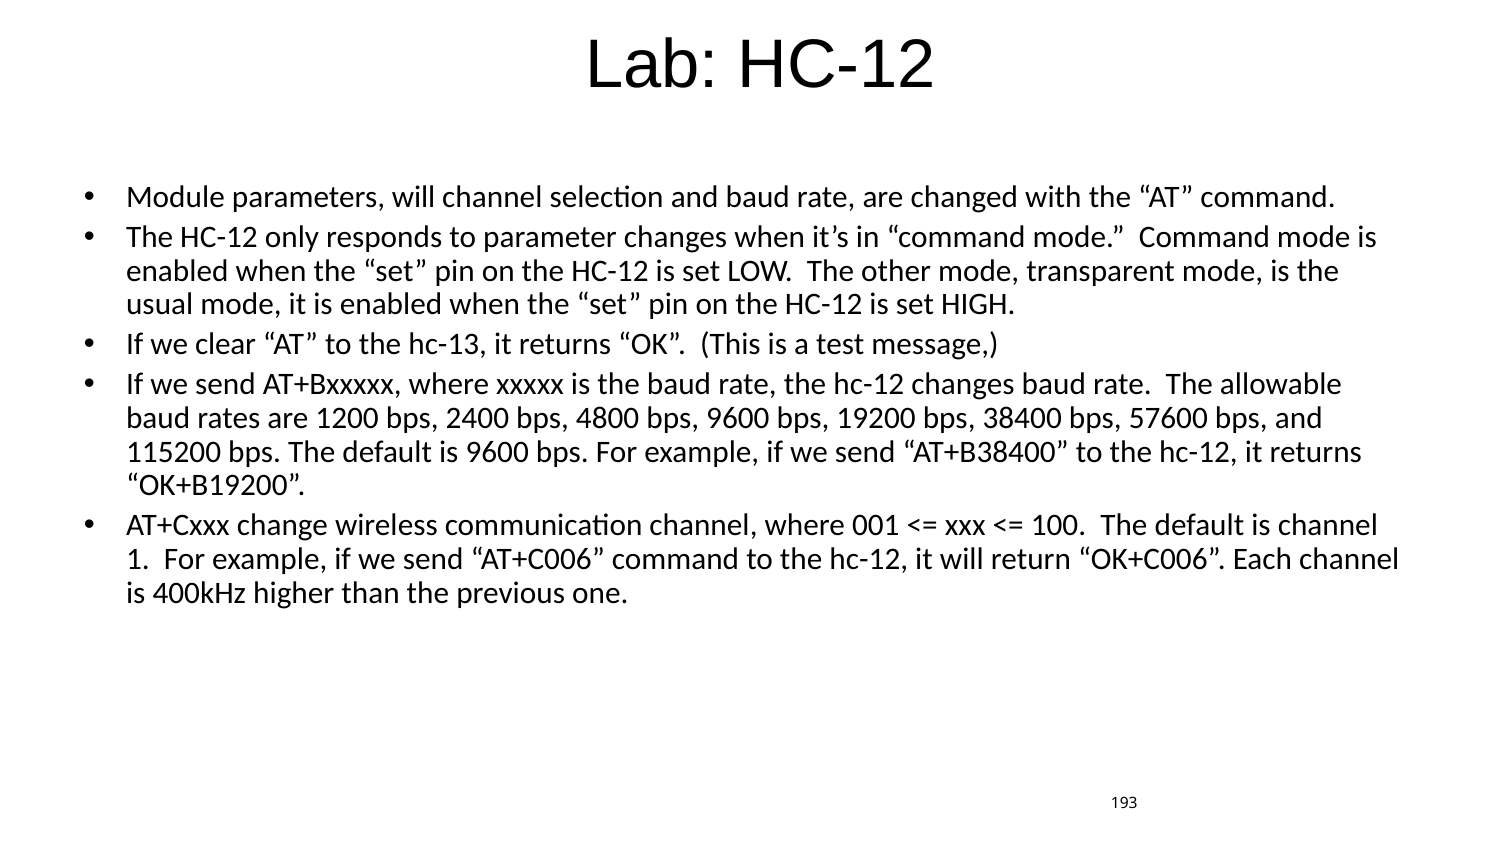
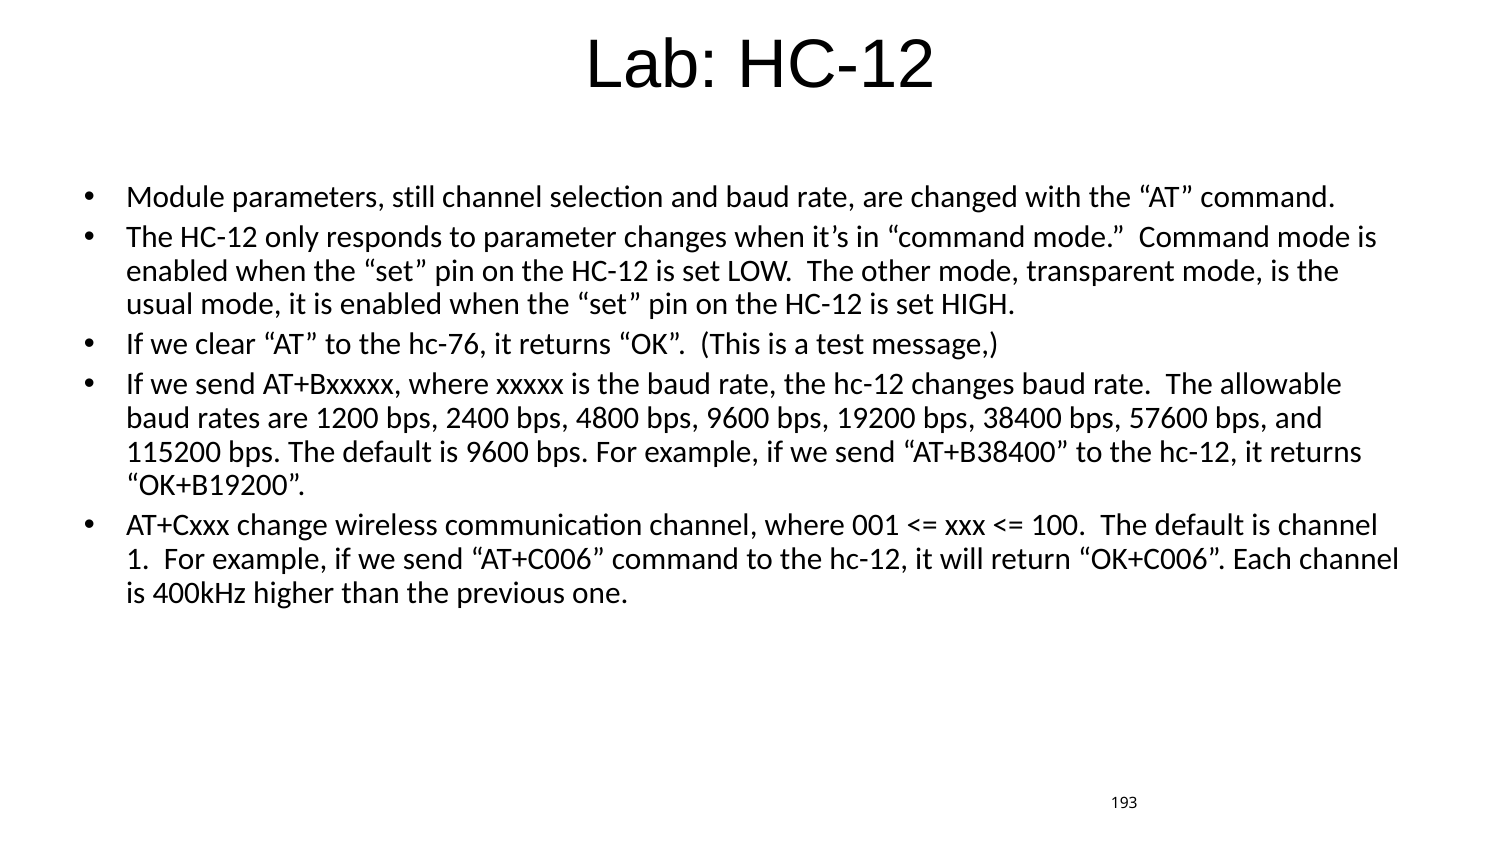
parameters will: will -> still (414, 197)
hc-13: hc-13 -> hc-76 (448, 345)
